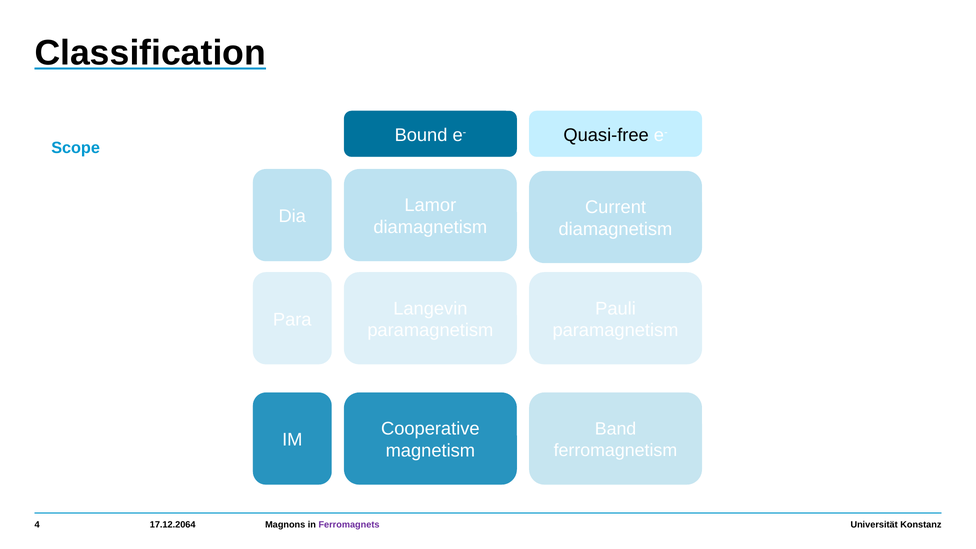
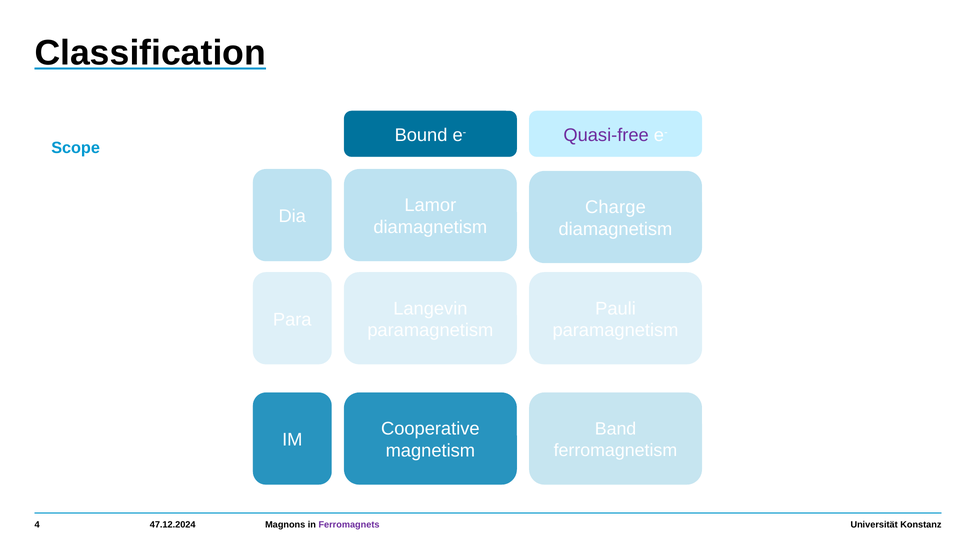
Quasi-free colour: black -> purple (606, 135)
Current: Current -> Charge (615, 207)
17.12.2064: 17.12.2064 -> 47.12.2024 (173, 525)
